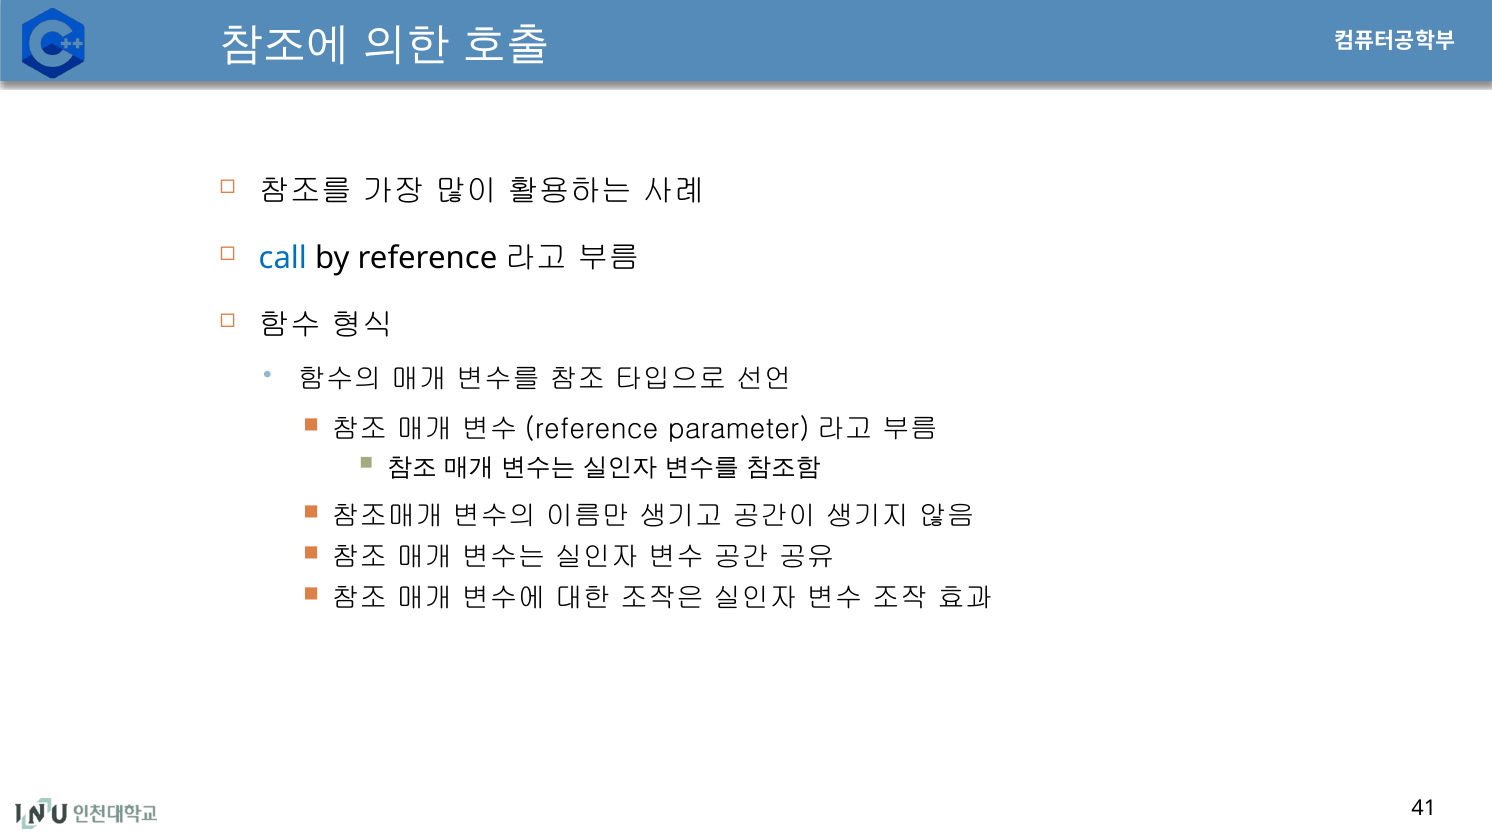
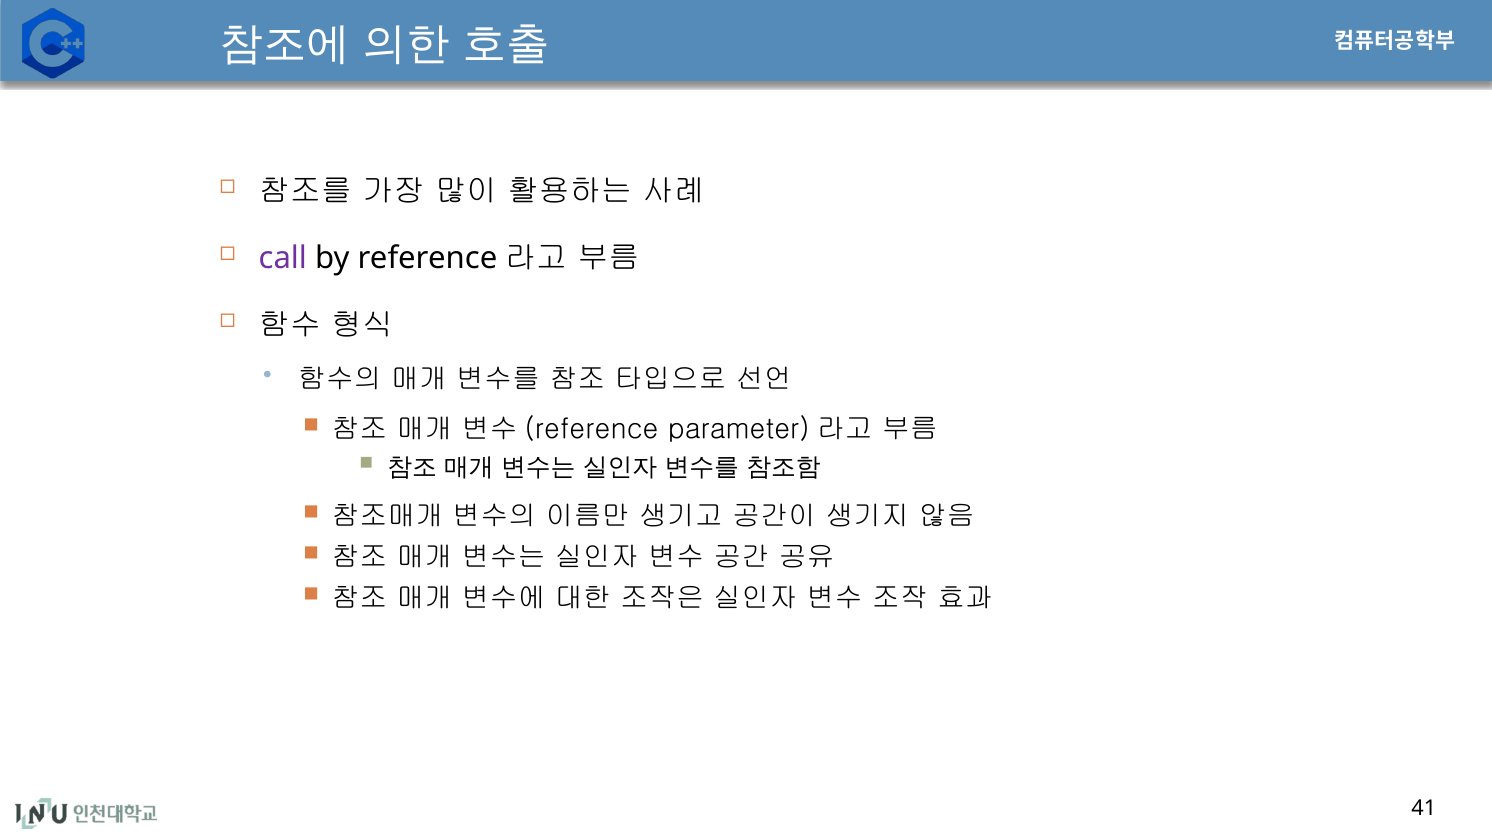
call colour: blue -> purple (283, 258)
